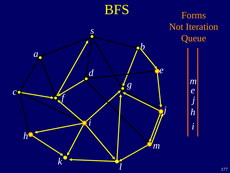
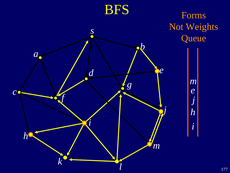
Iteration: Iteration -> Weights (202, 27)
